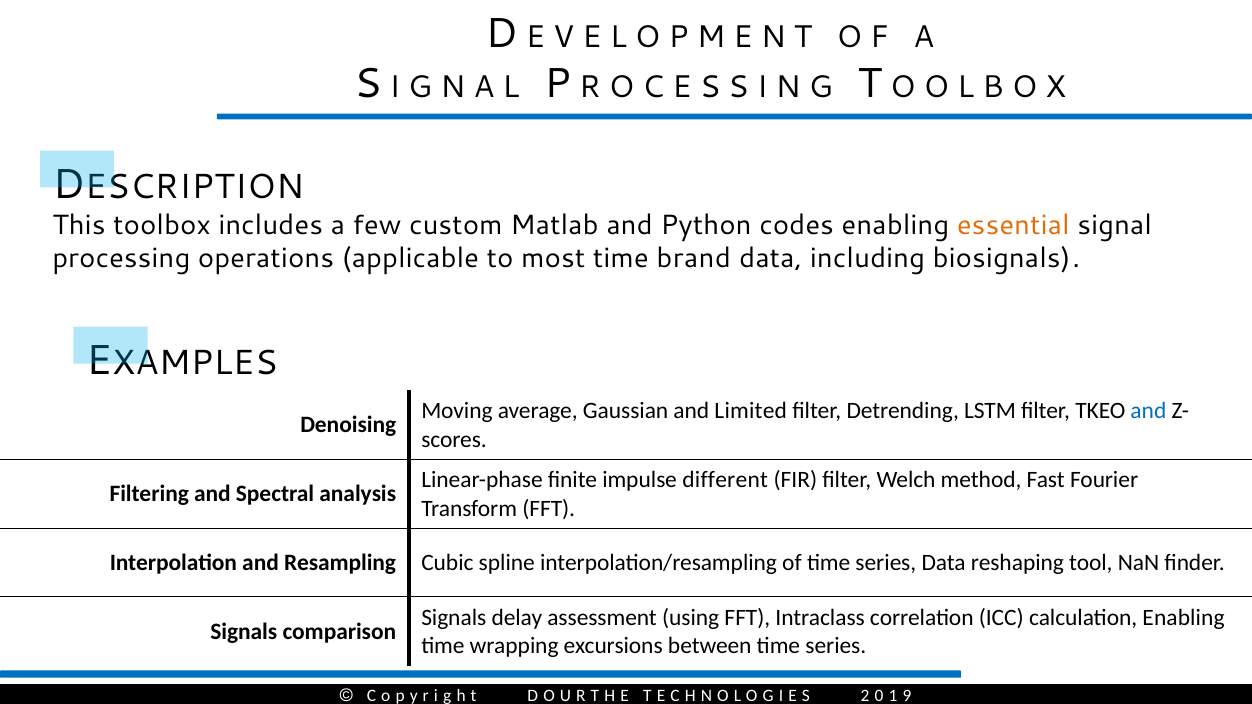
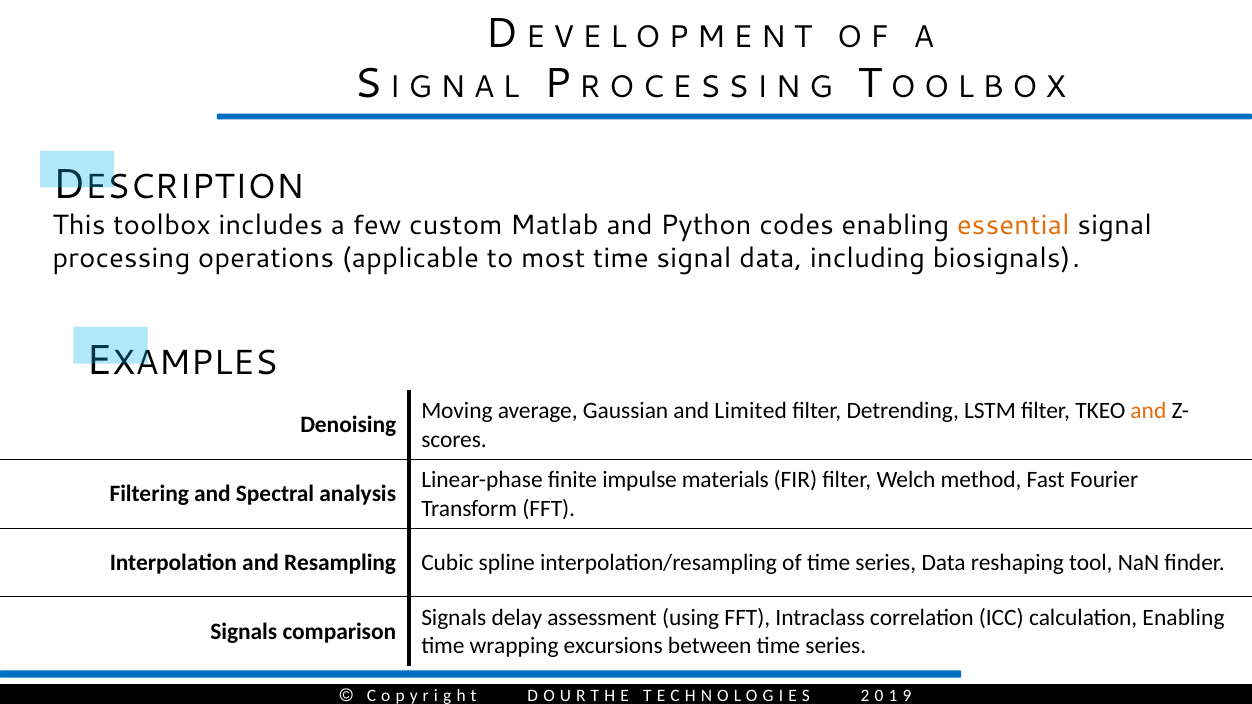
time brand: brand -> signal (694, 259)
and colour: blue -> orange (1148, 411)
different: different -> materials (725, 480)
